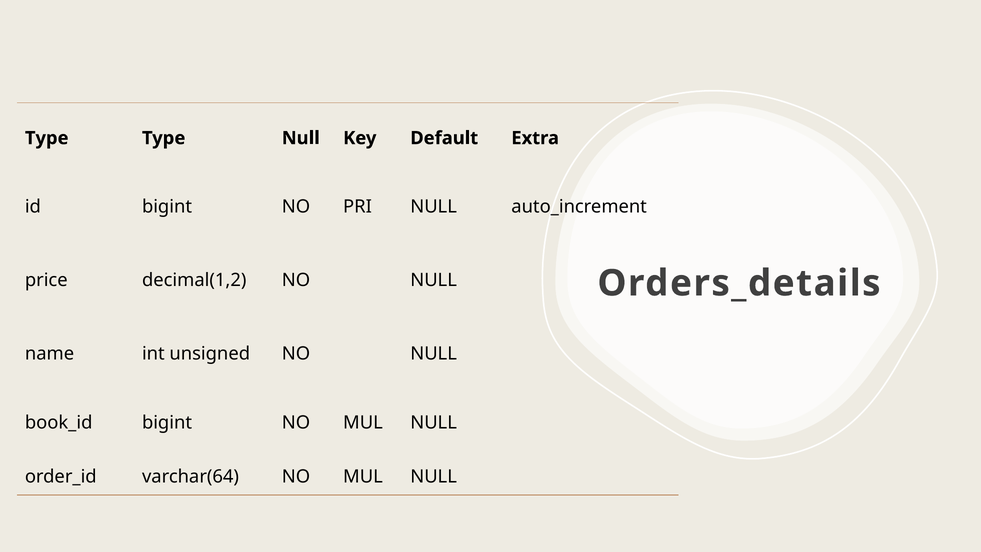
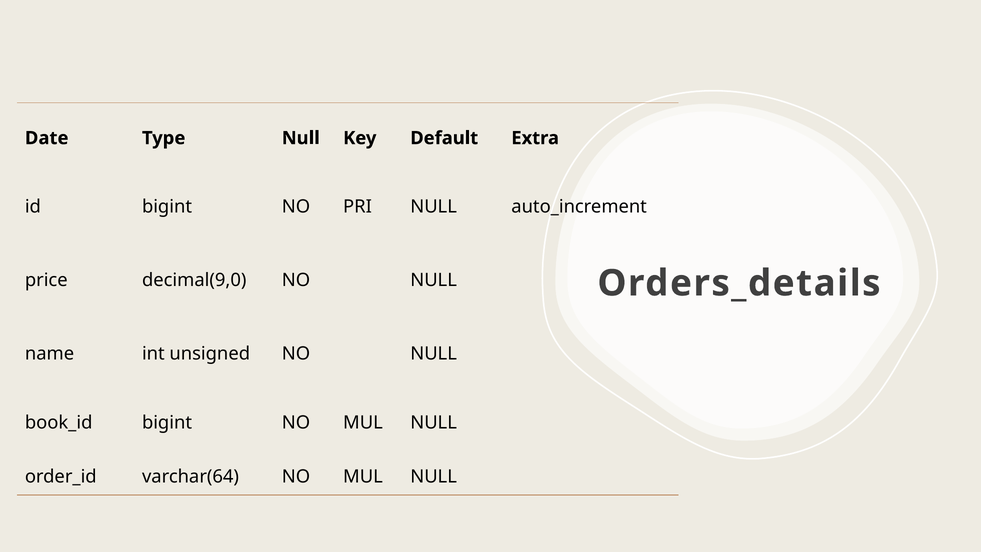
Type: Type -> Date (47, 138)
decimal(1,2: decimal(1,2 -> decimal(9,0 (194, 280)
